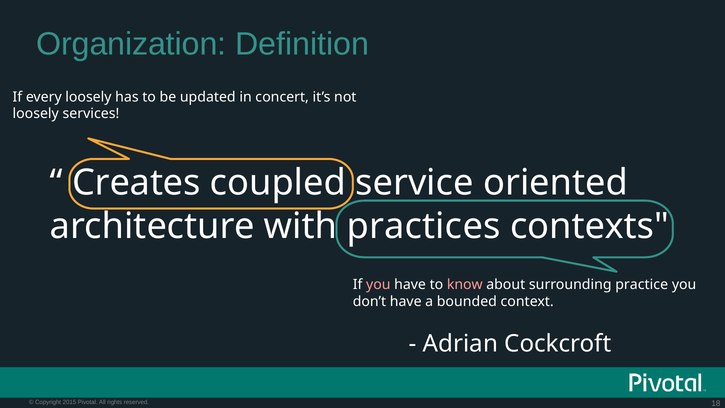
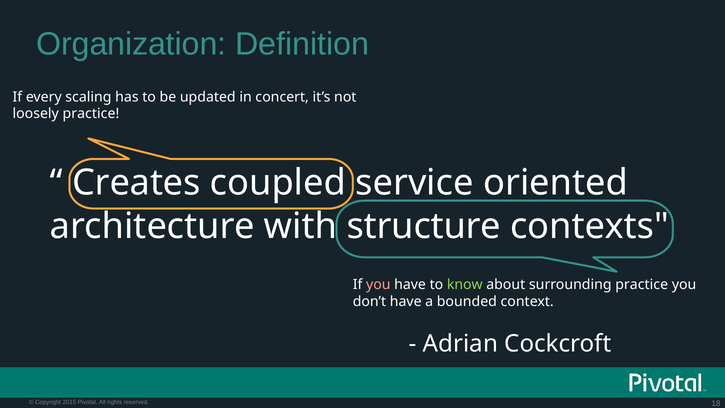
every loosely: loosely -> scaling (88, 97)
loosely services: services -> practice (91, 114)
practices: practices -> structure (424, 226)
know colour: pink -> light green (465, 284)
